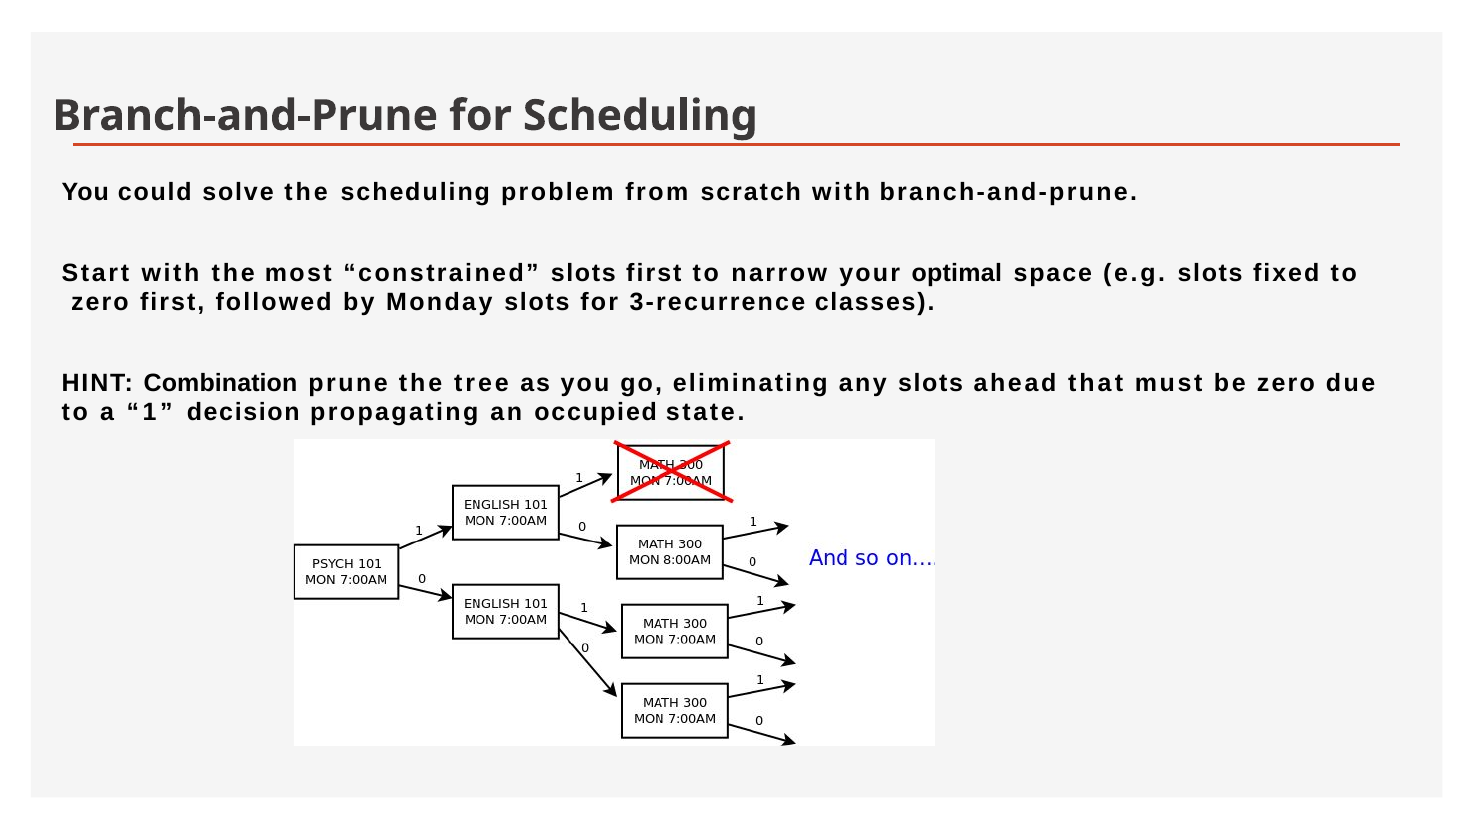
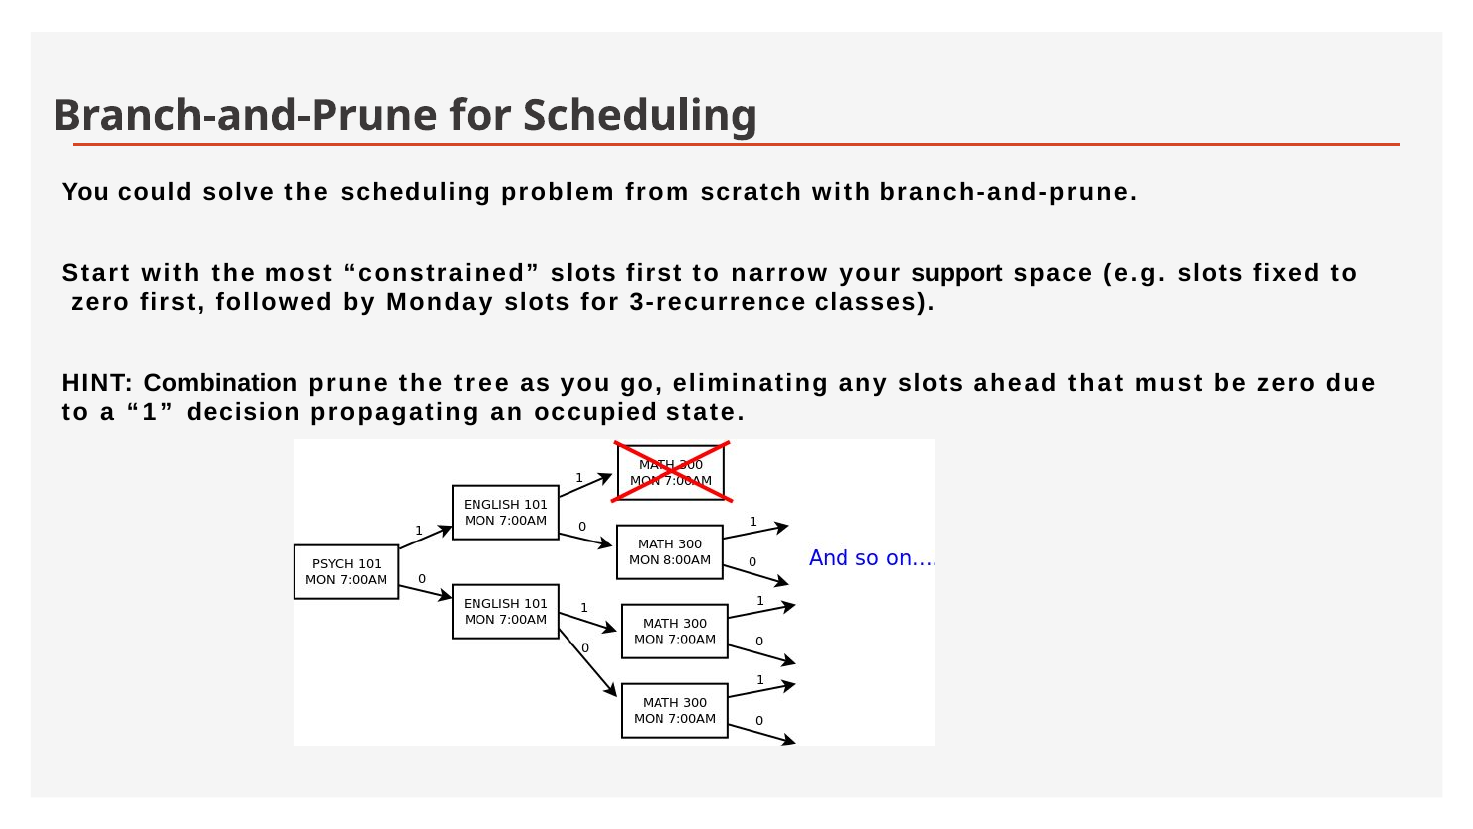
optimal: optimal -> support (957, 274)
